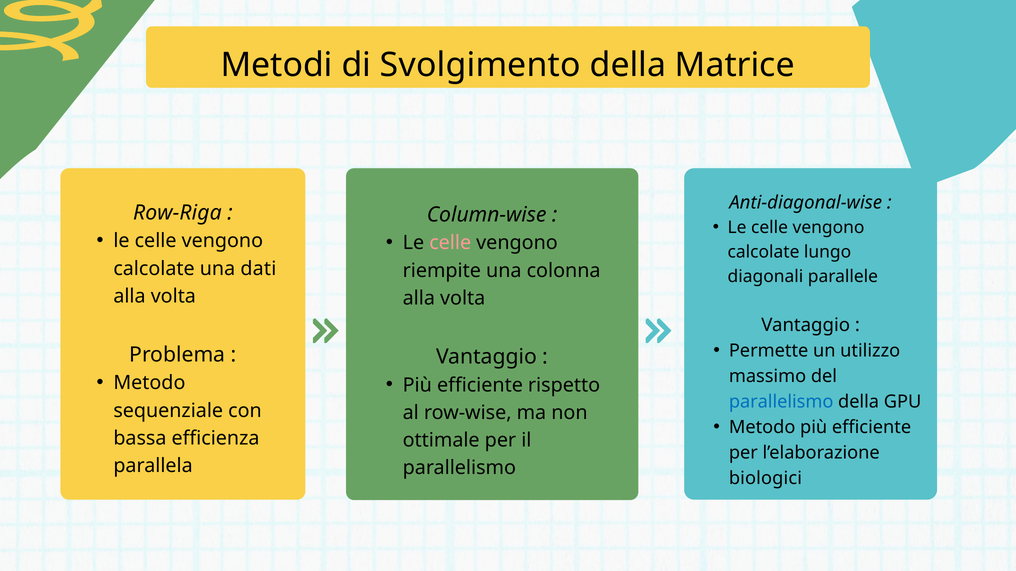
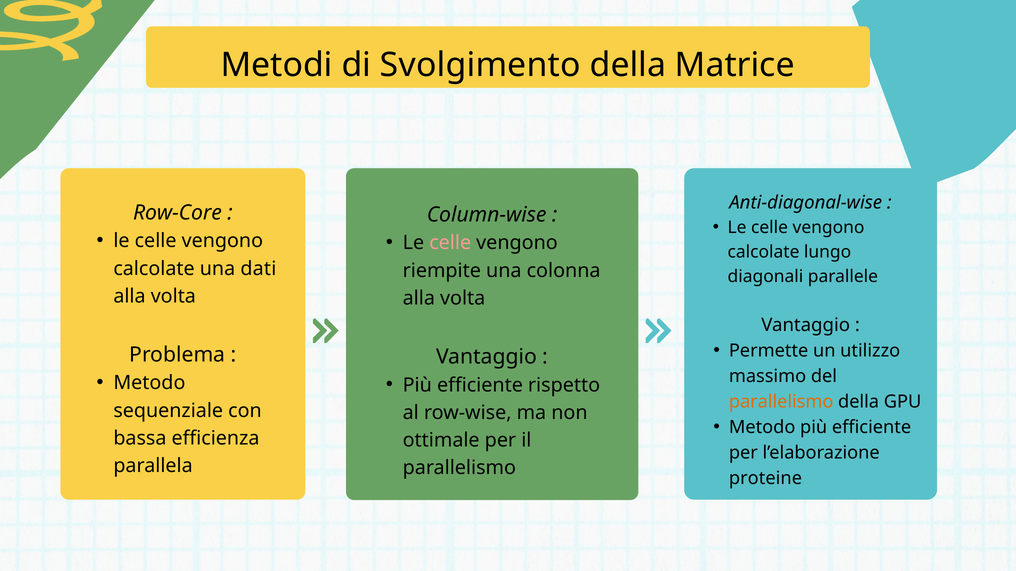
Row-Riga: Row-Riga -> Row-Core (177, 213)
parallelismo colour: blue -> orange (781, 402)
biologici: biologici -> proteine (765, 478)
